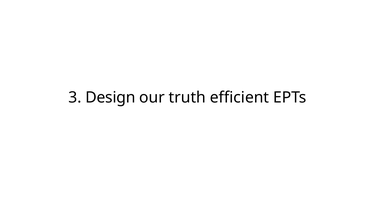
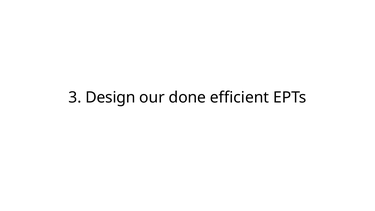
truth: truth -> done (187, 98)
